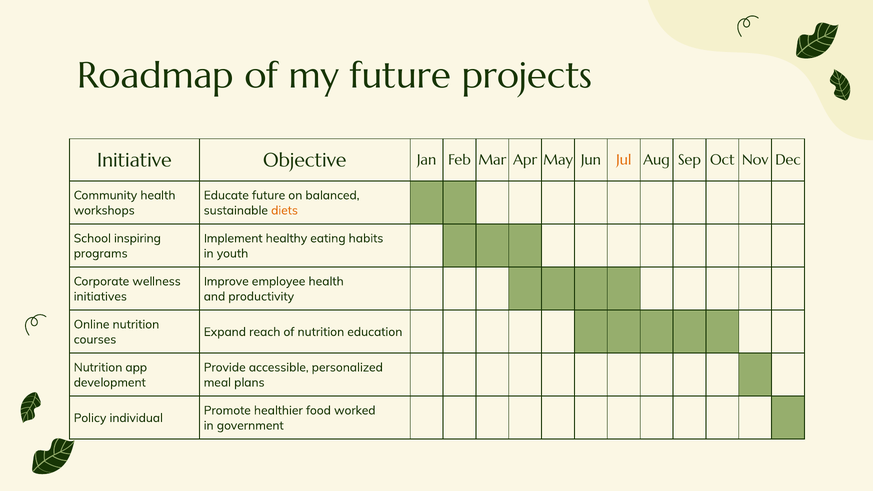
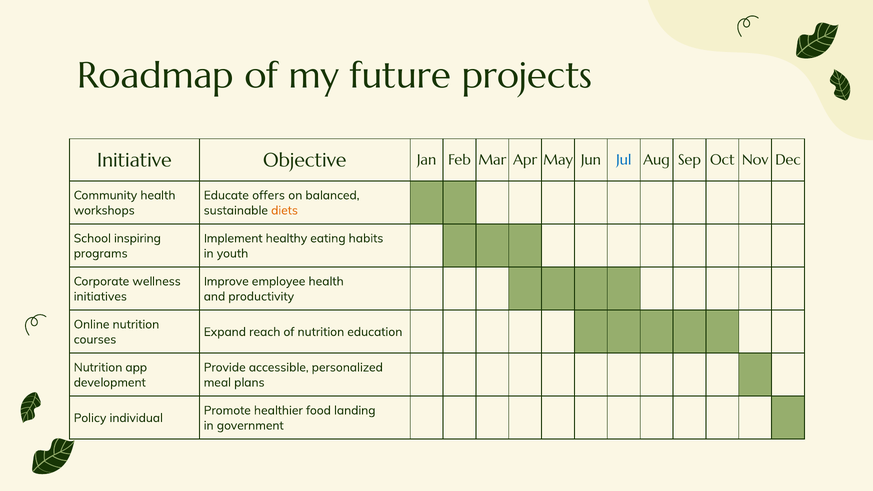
Jul colour: orange -> blue (624, 160)
Educate future: future -> offers (269, 195)
worked: worked -> landing (355, 410)
